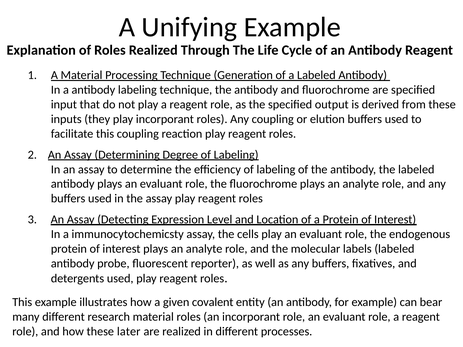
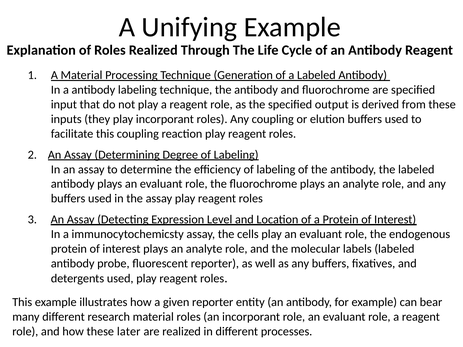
given covalent: covalent -> reporter (213, 302)
